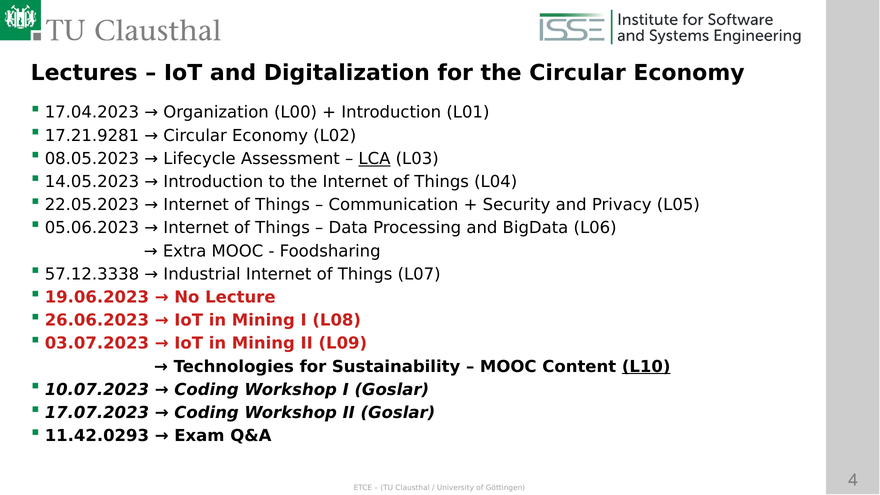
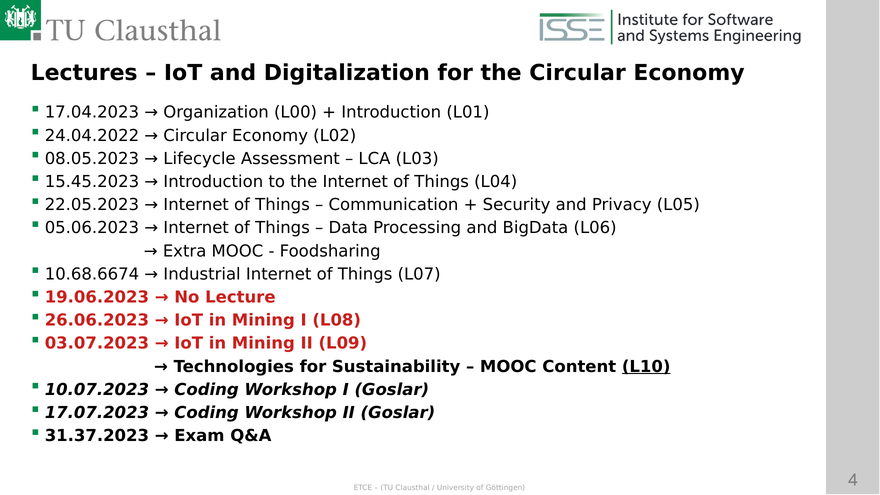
17.21.9281: 17.21.9281 -> 24.04.2022 (92, 136)
LCA underline: present -> none (375, 159)
14.05.2023: 14.05.2023 -> 15.45.2023 (92, 182)
57.12.3338: 57.12.3338 -> 10.68.6674 (92, 274)
11.42.0293: 11.42.0293 -> 31.37.2023 (97, 436)
